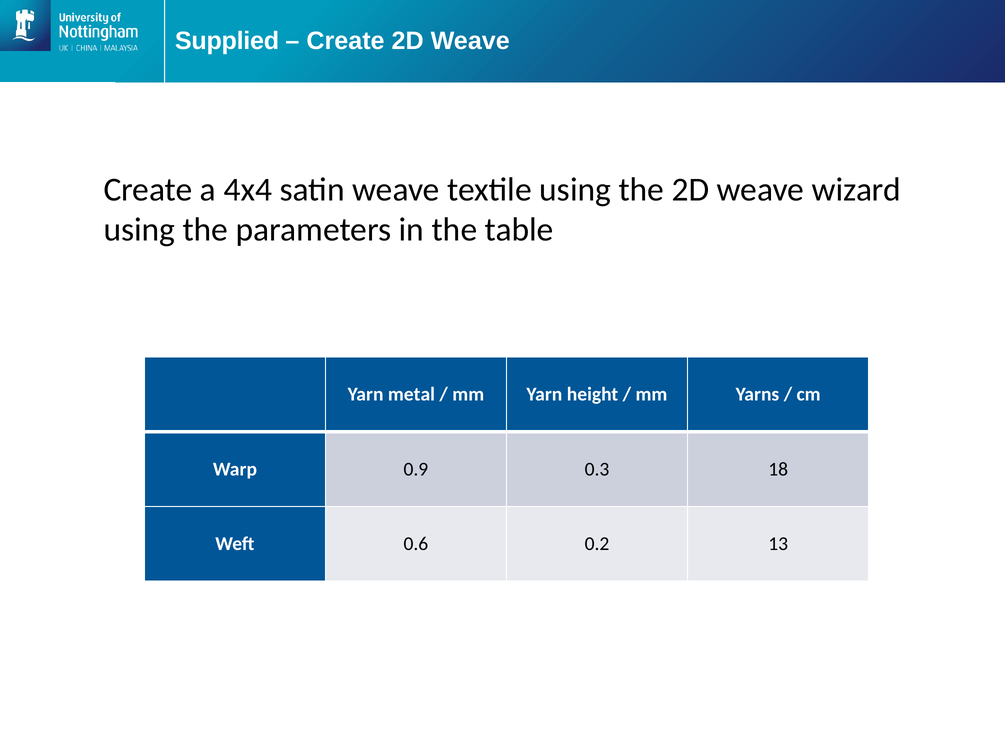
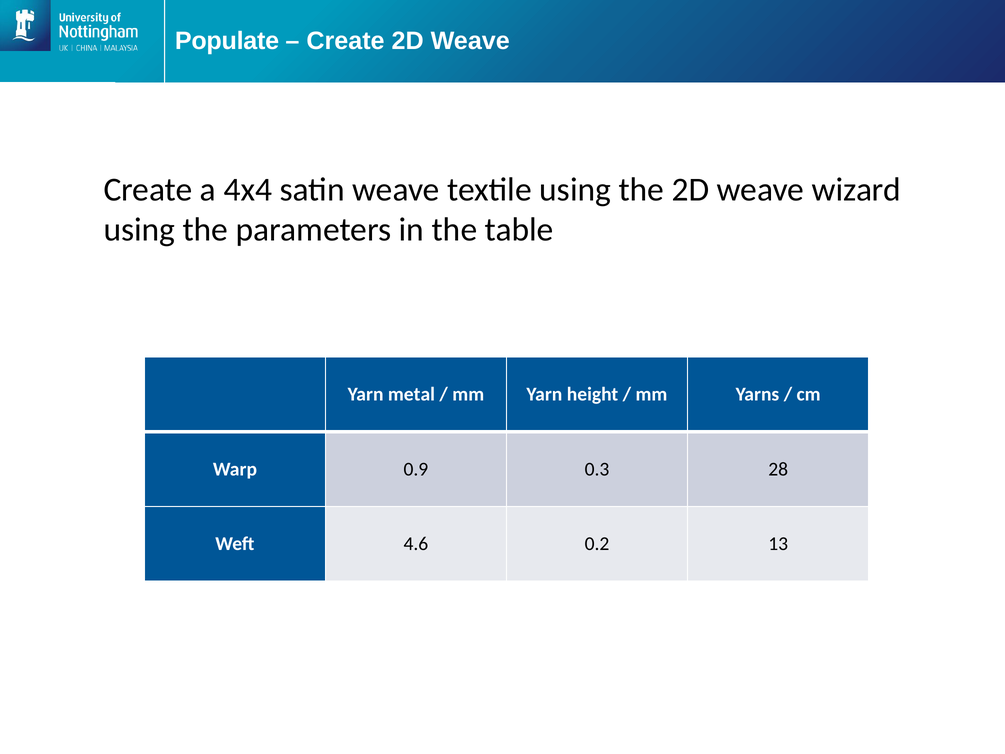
Supplied: Supplied -> Populate (227, 41)
18: 18 -> 28 (778, 469)
0.6: 0.6 -> 4.6 (416, 544)
